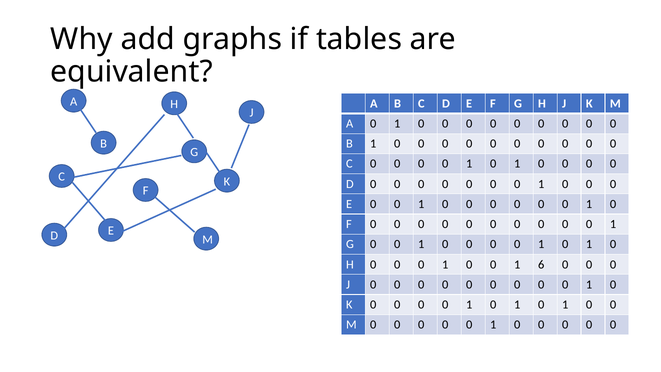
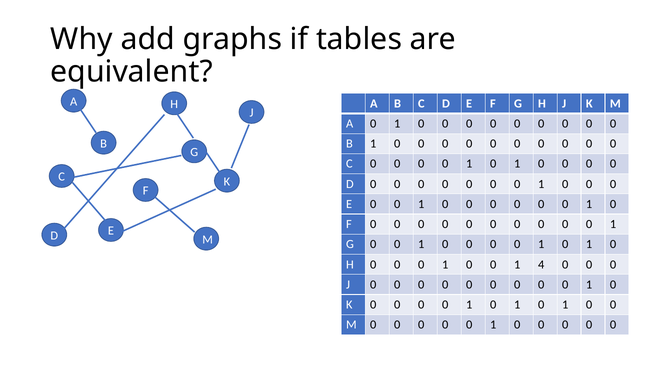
6: 6 -> 4 (541, 264)
